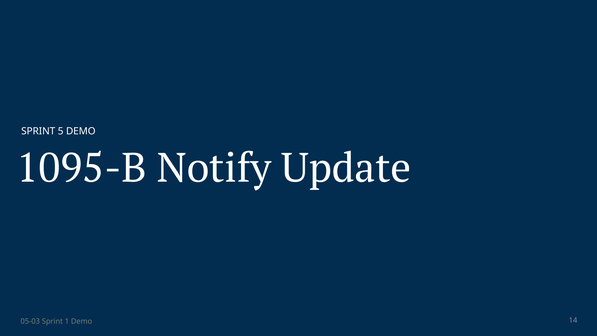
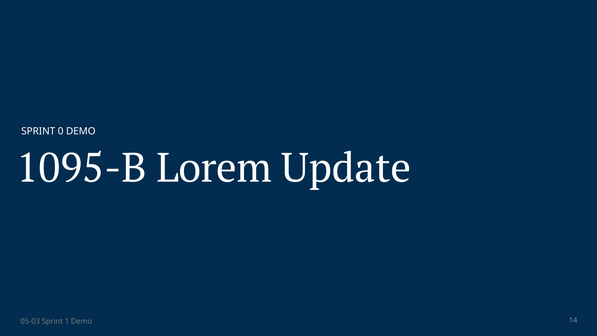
5: 5 -> 0 (61, 131)
Notify: Notify -> Lorem (214, 168)
